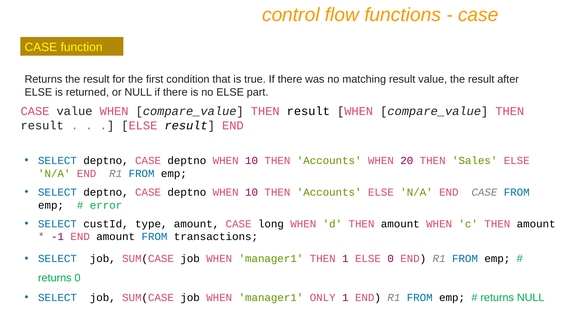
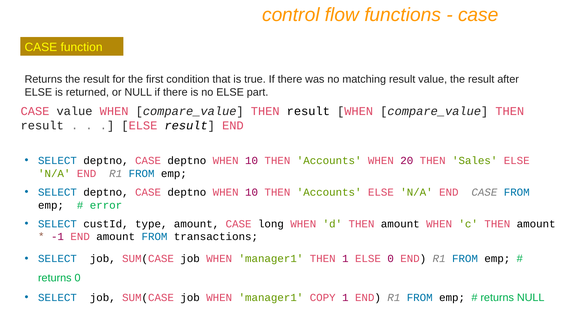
ONLY: ONLY -> COPY (323, 298)
